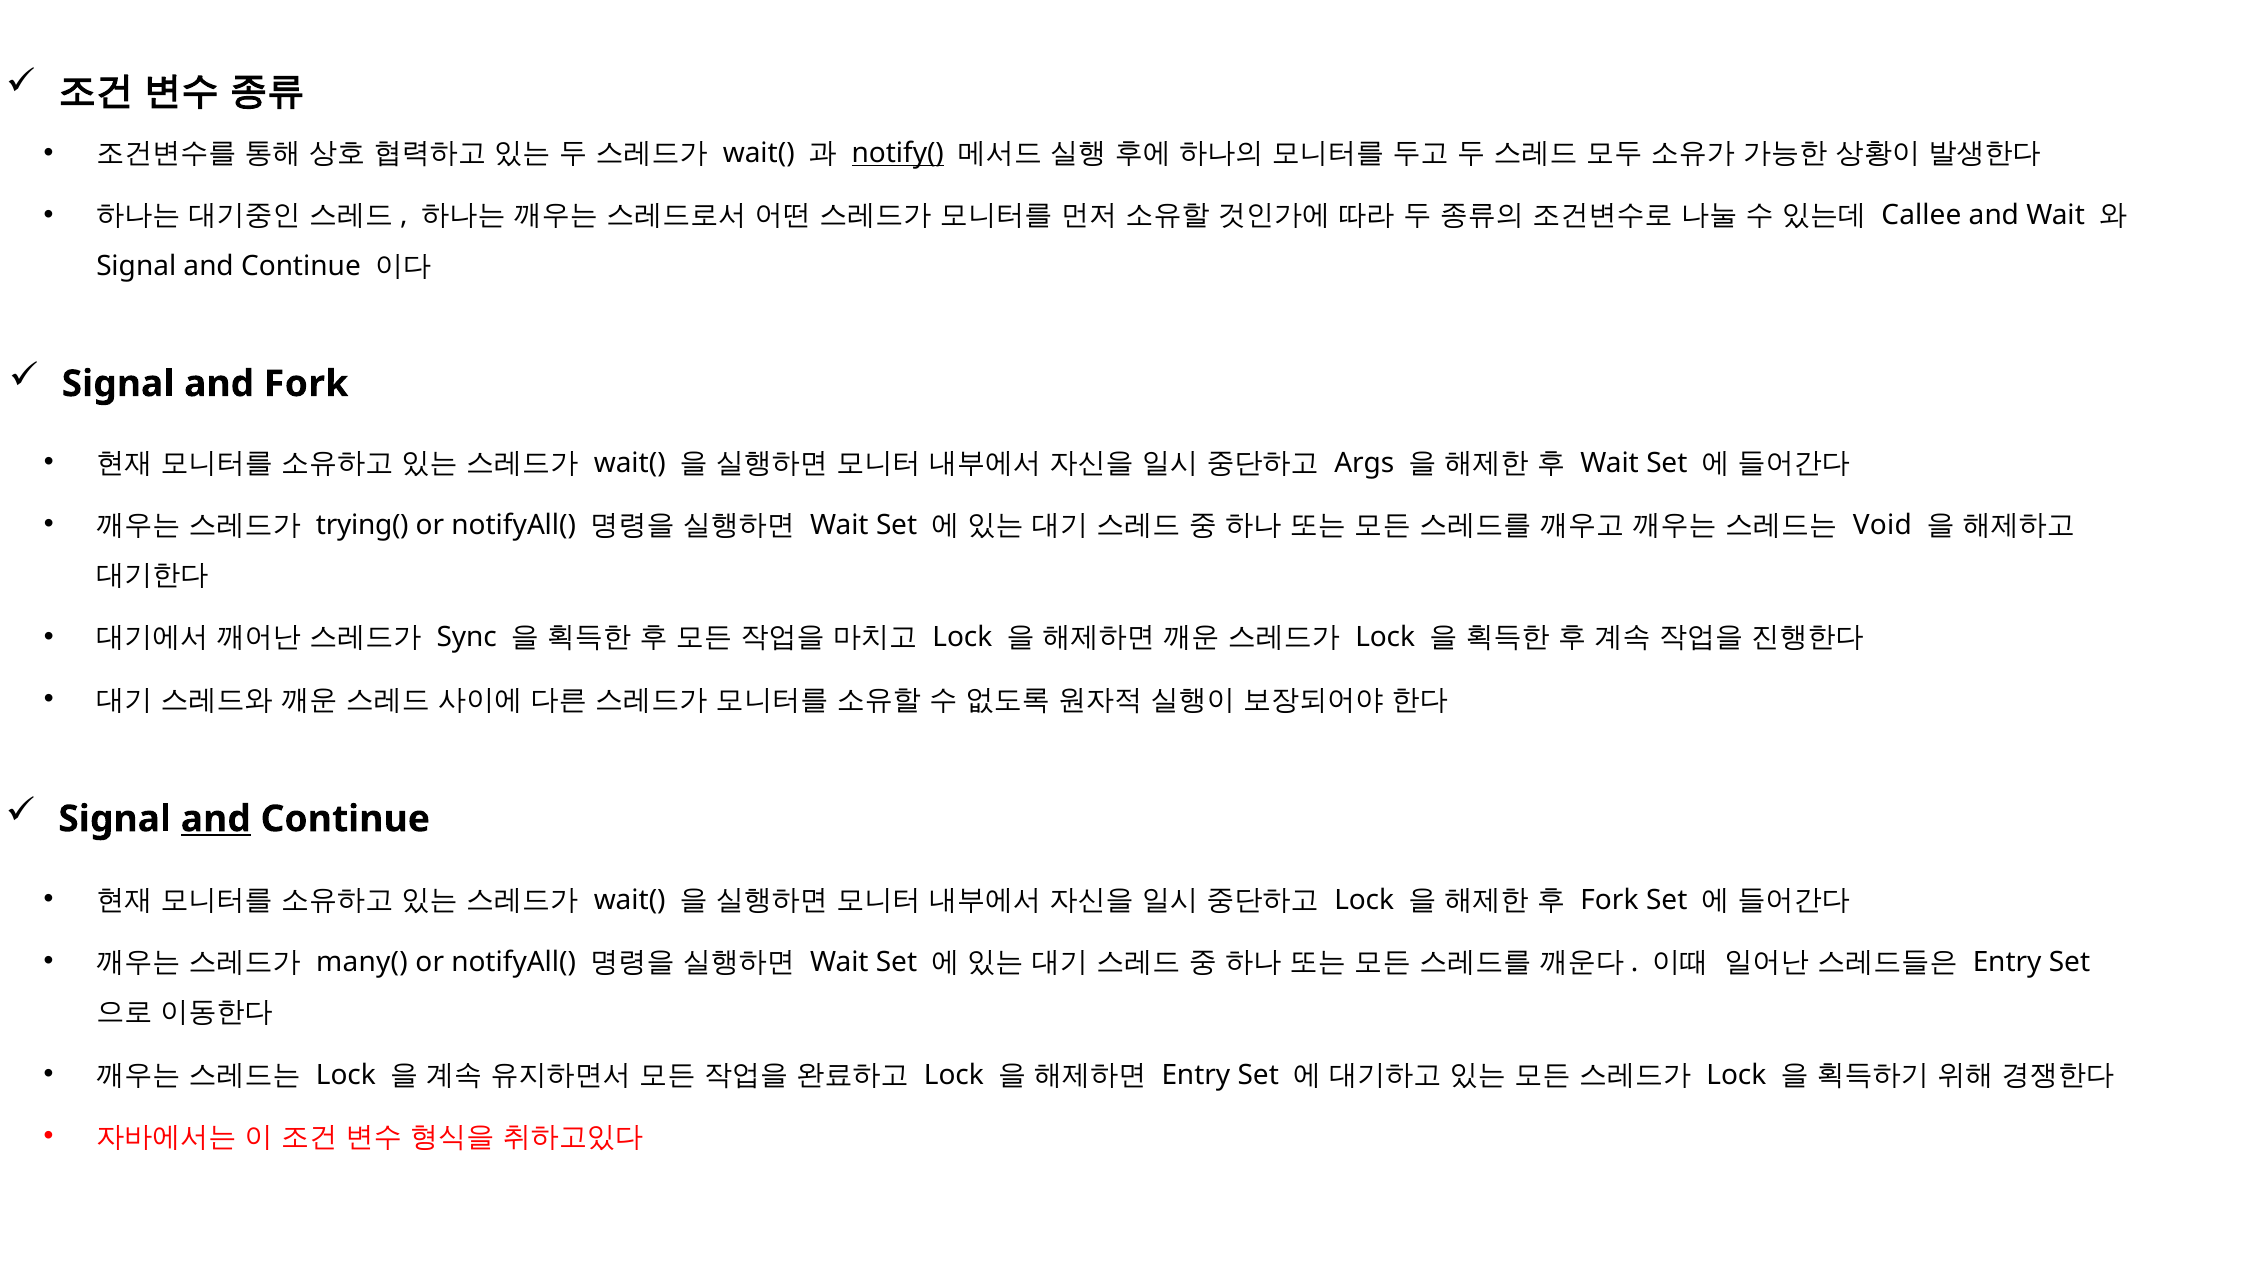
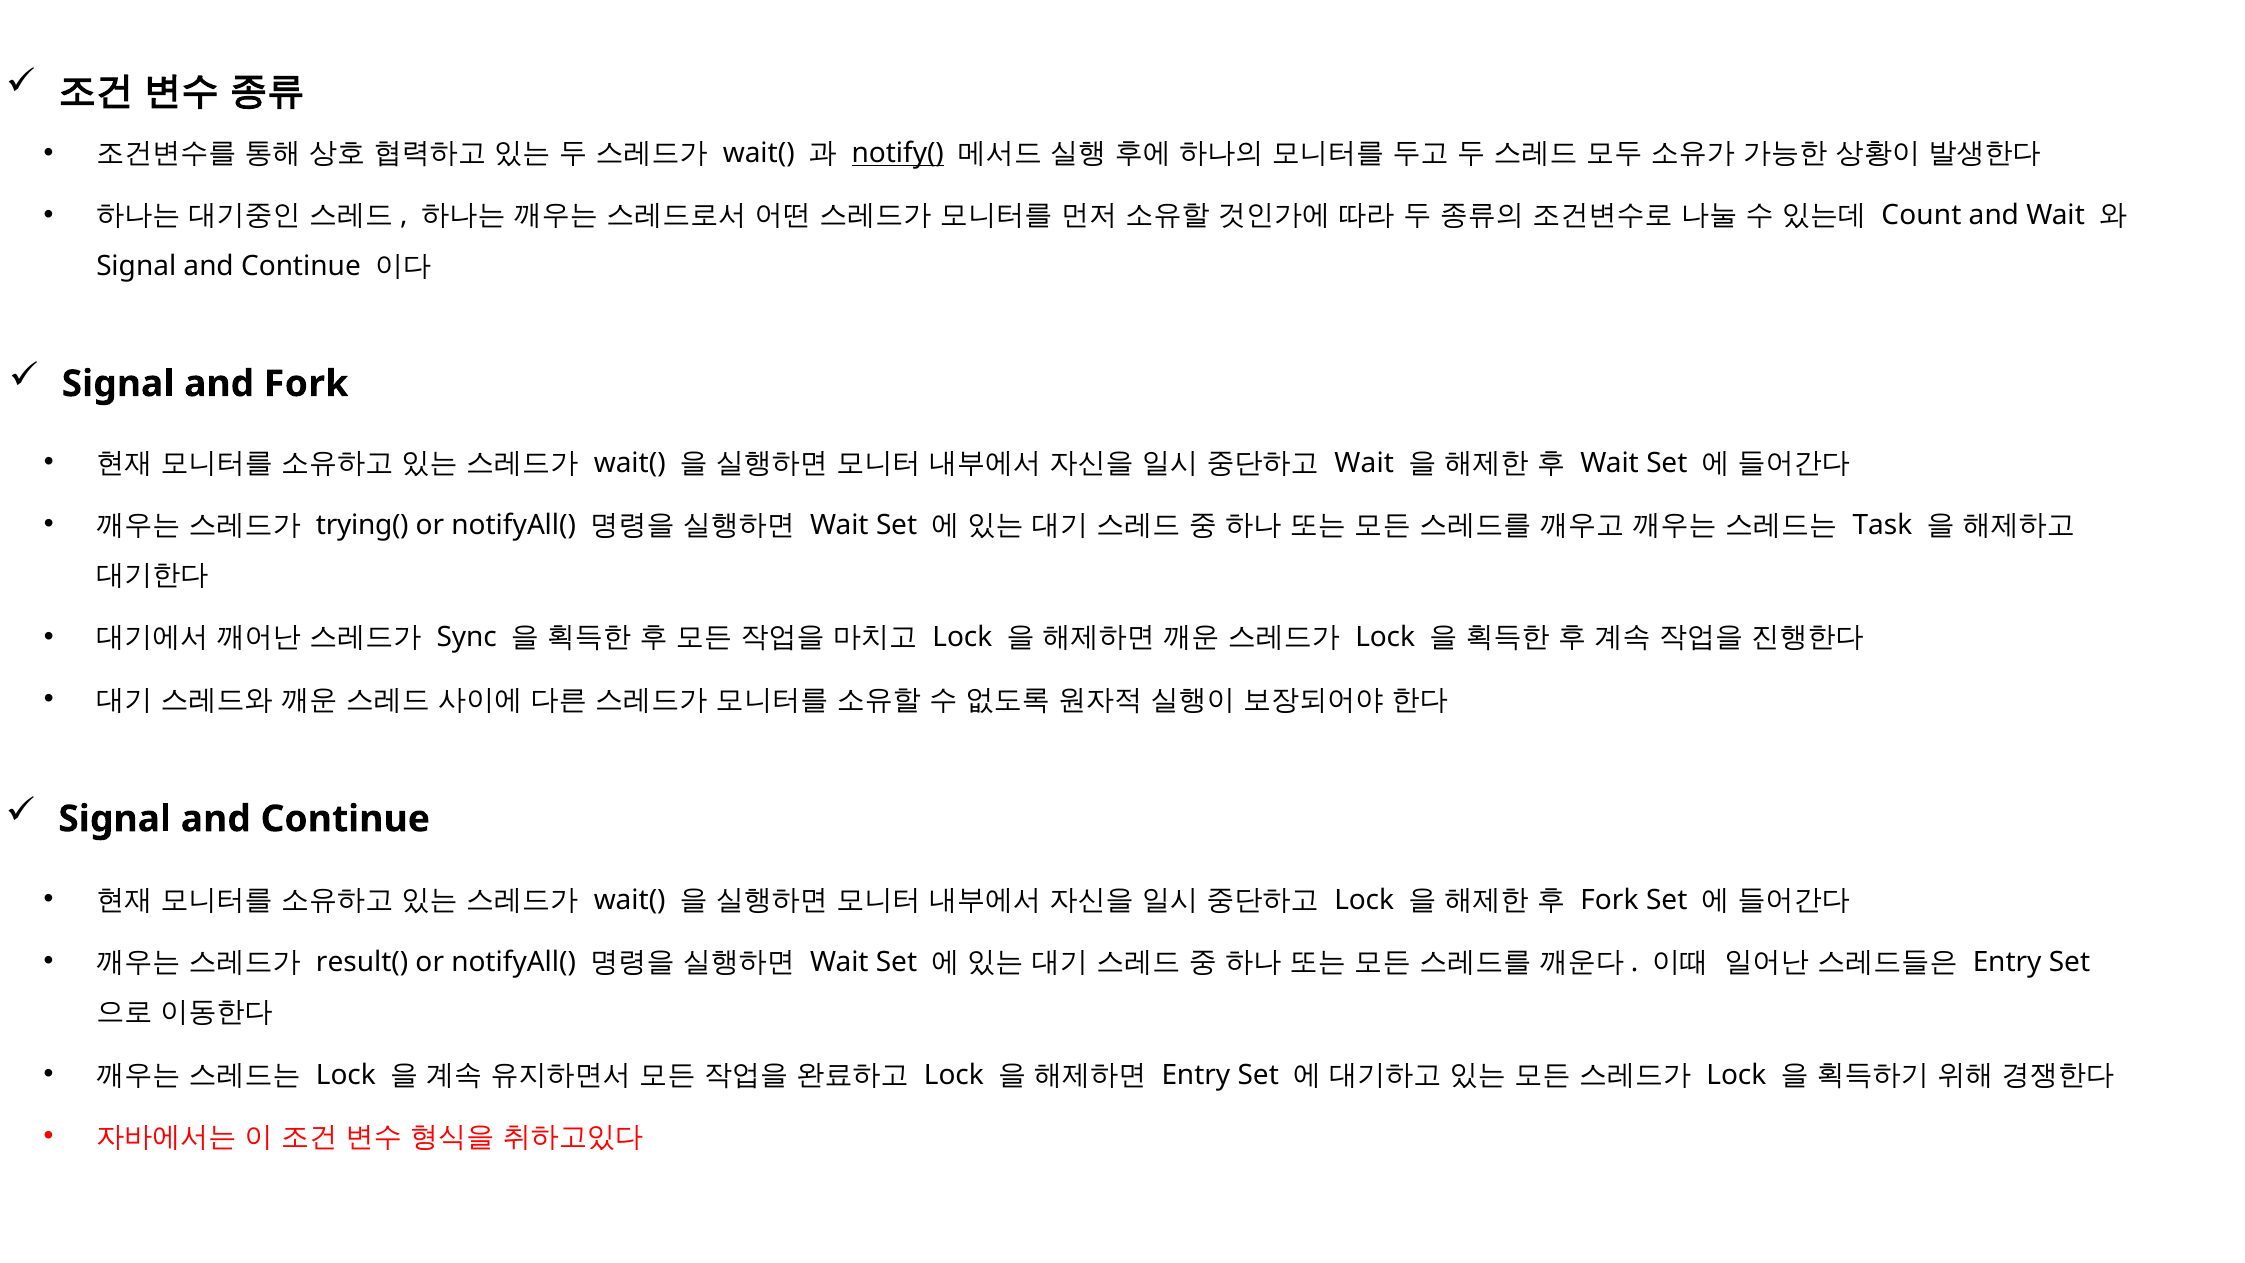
Callee: Callee -> Count (1921, 216)
Args: Args -> Wait (1364, 463)
Void: Void -> Task (1882, 525)
and underline: present -> none (216, 819)
many(: many( -> result( (362, 962)
